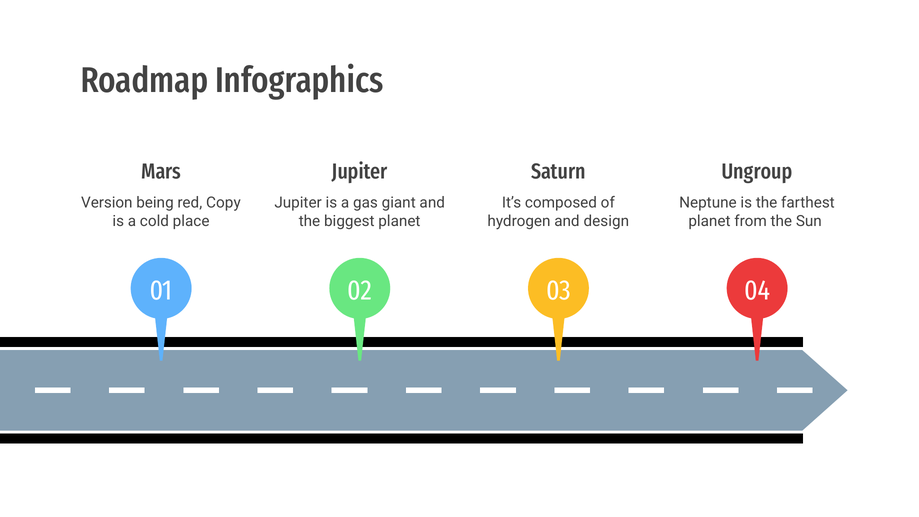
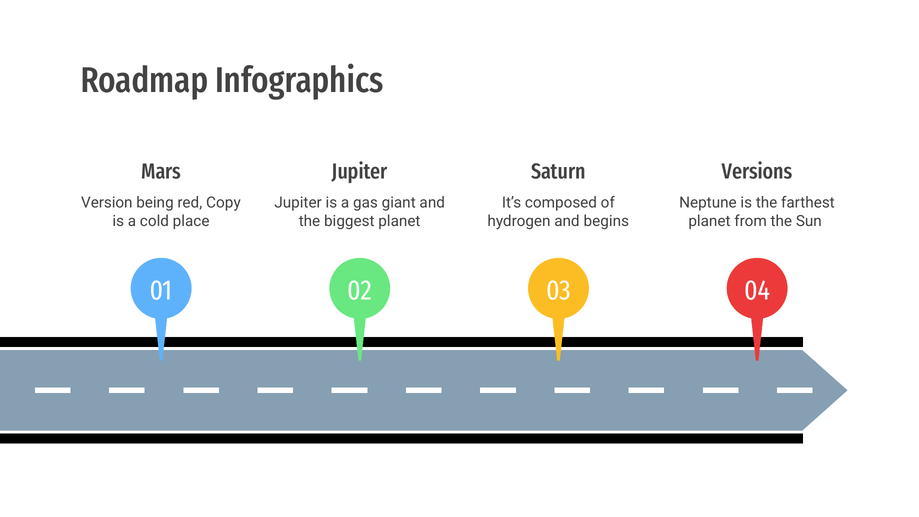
Ungroup: Ungroup -> Versions (757, 171)
design: design -> begins (606, 221)
